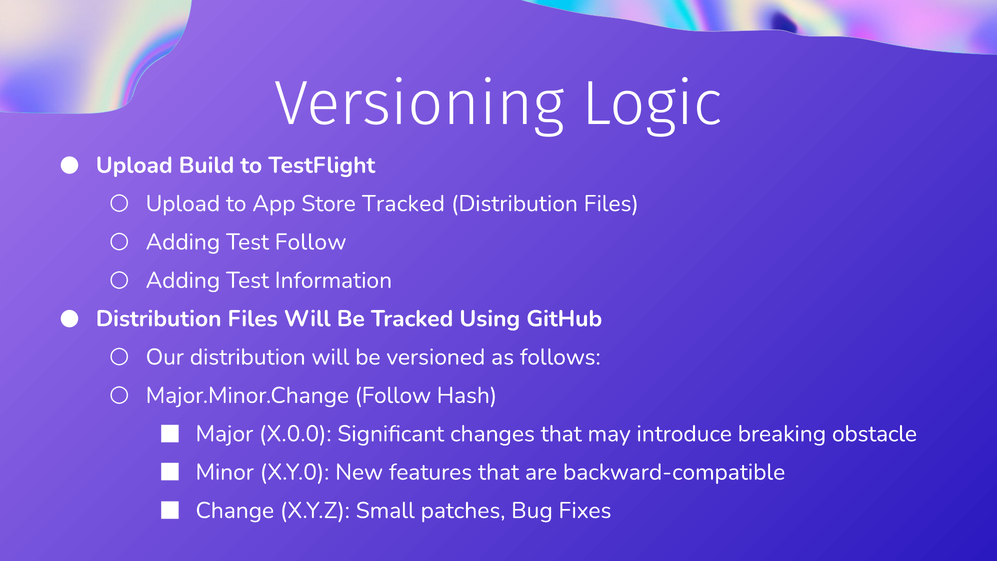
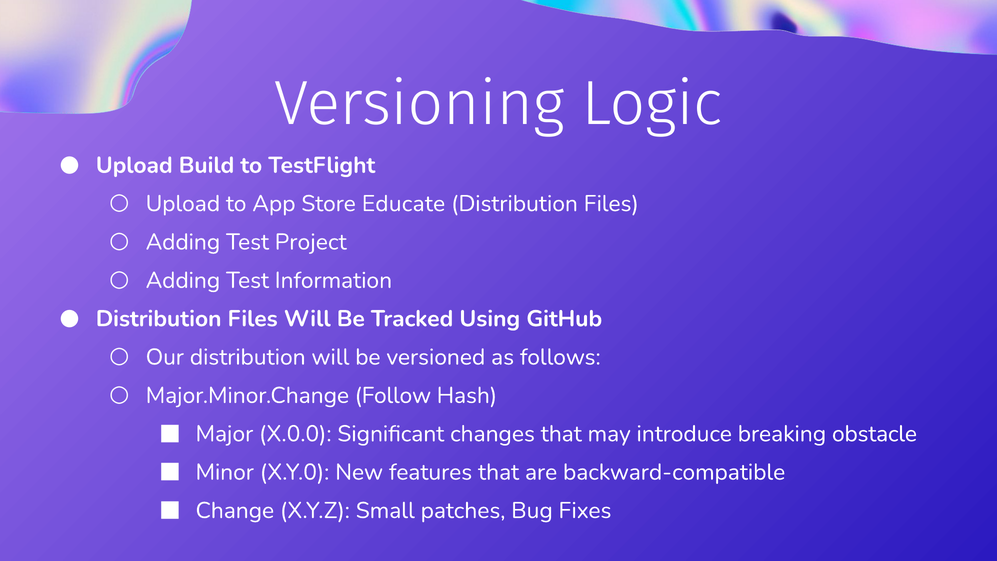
Store Tracked: Tracked -> Educate (403, 204)
Test Follow: Follow -> Project (311, 242)
